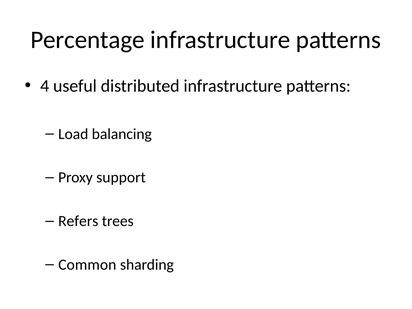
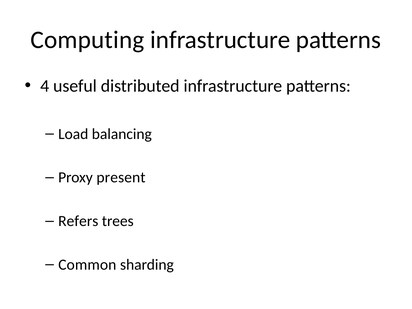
Percentage: Percentage -> Computing (87, 40)
support: support -> present (121, 178)
